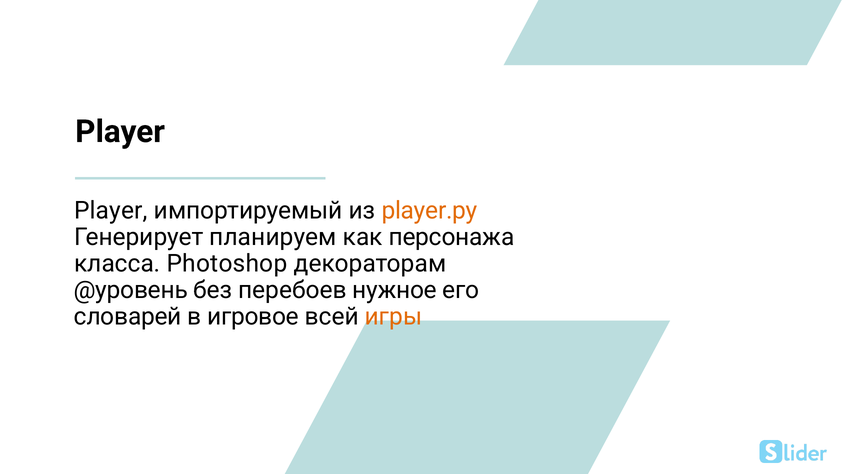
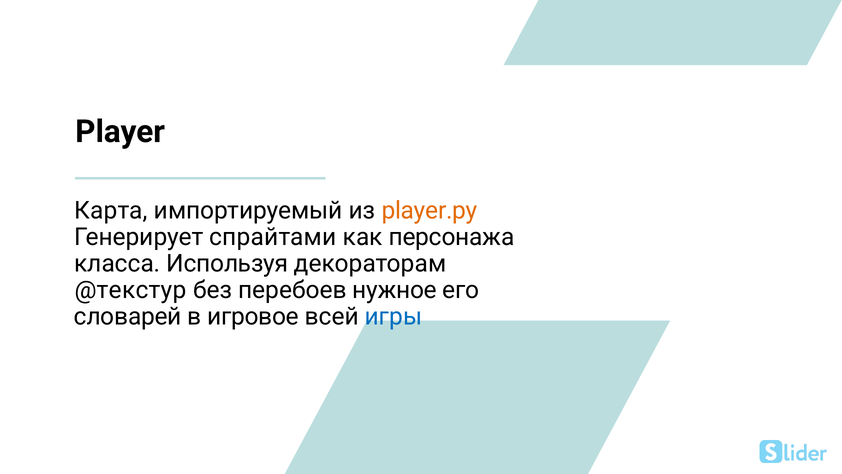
Player: Player -> Карта (111, 210)
планируем: планируем -> спрайтами (273, 237)
Photoshop: Photoshop -> Используя (227, 263)
@уровень: @уровень -> @текстур (131, 290)
игры colour: orange -> blue (393, 316)
